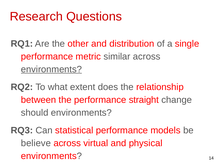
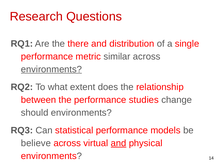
other: other -> there (78, 44)
straight: straight -> studies (144, 100)
and underline: none -> present (119, 143)
